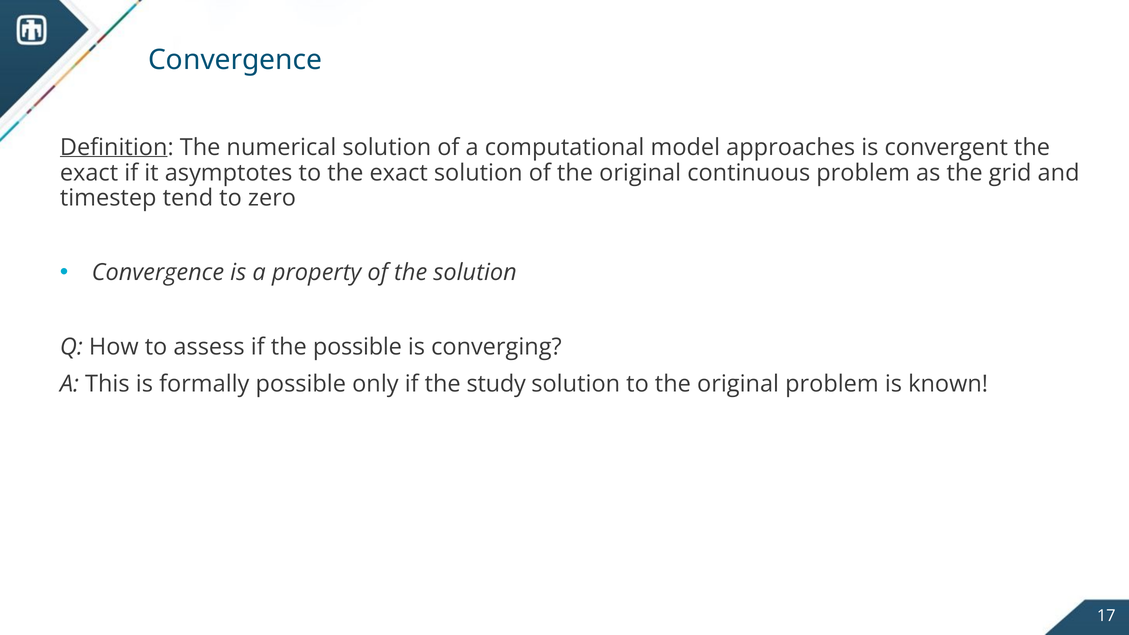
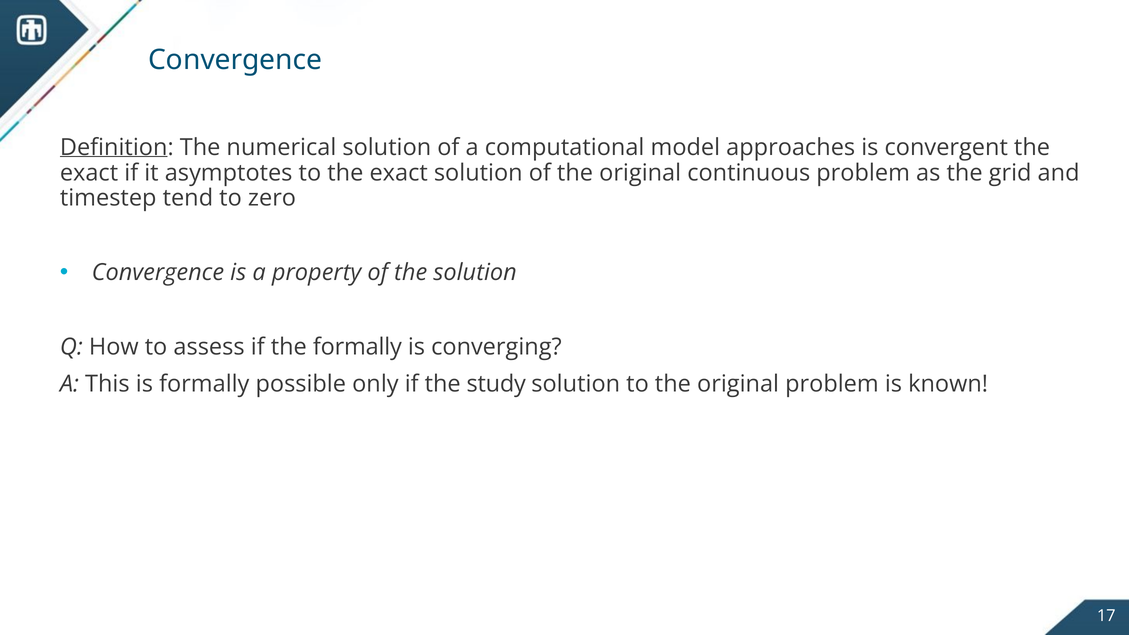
the possible: possible -> formally (357, 347)
